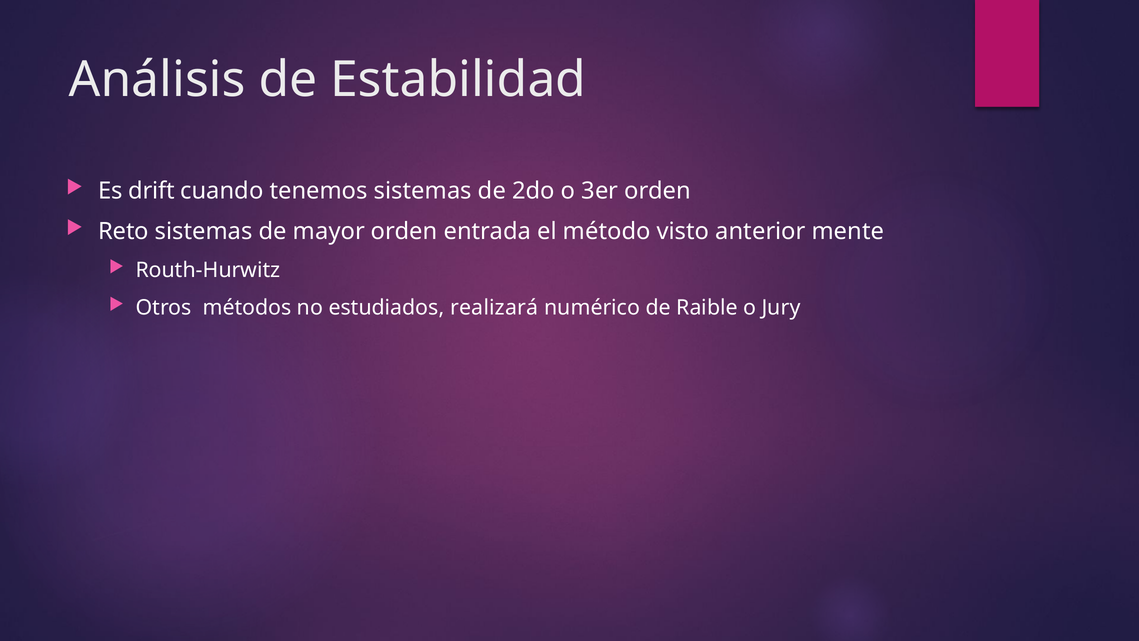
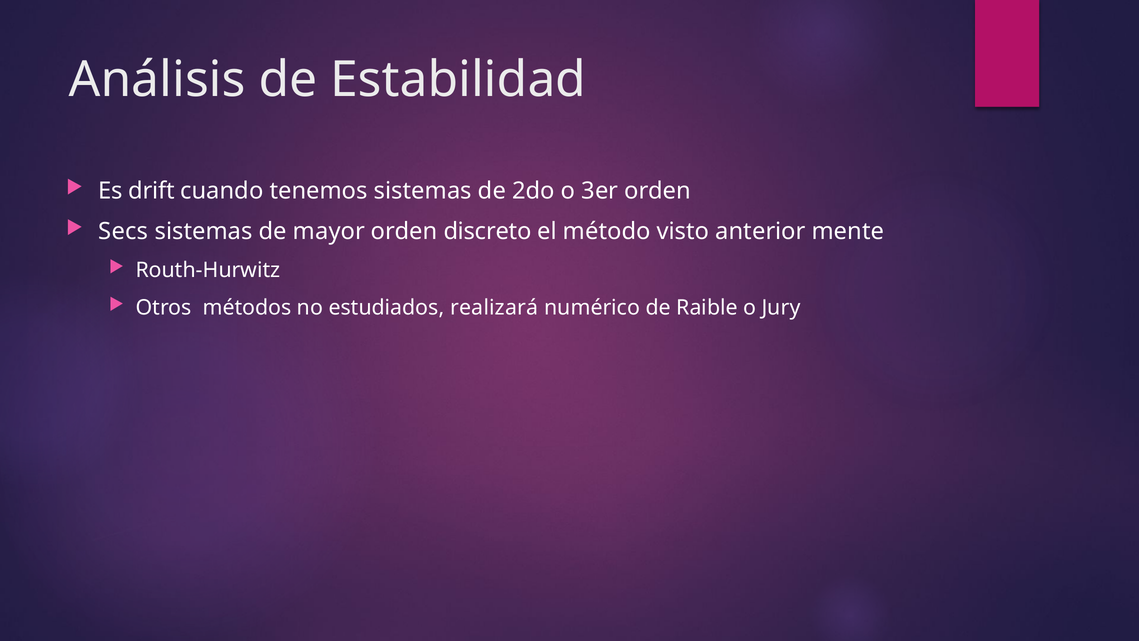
Reto: Reto -> Secs (123, 231)
entrada: entrada -> discreto (488, 231)
